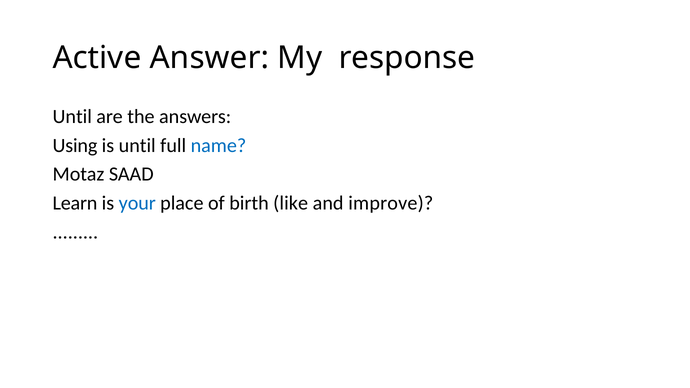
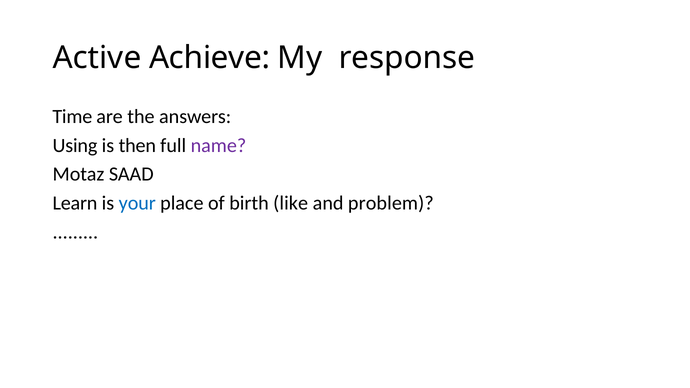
Answer: Answer -> Achieve (210, 58)
Until: Until -> Time (72, 117)
is until: until -> then (137, 146)
name colour: blue -> purple (218, 146)
improve: improve -> problem (391, 203)
